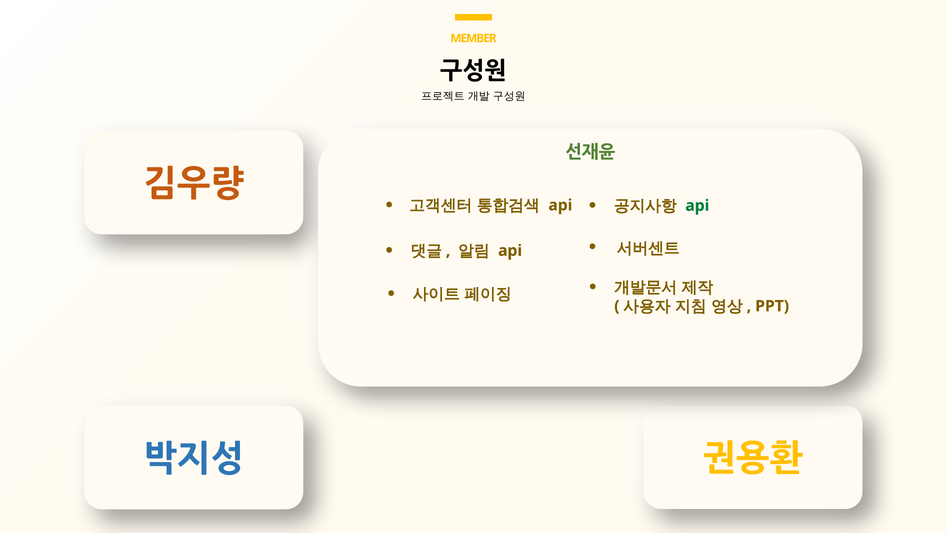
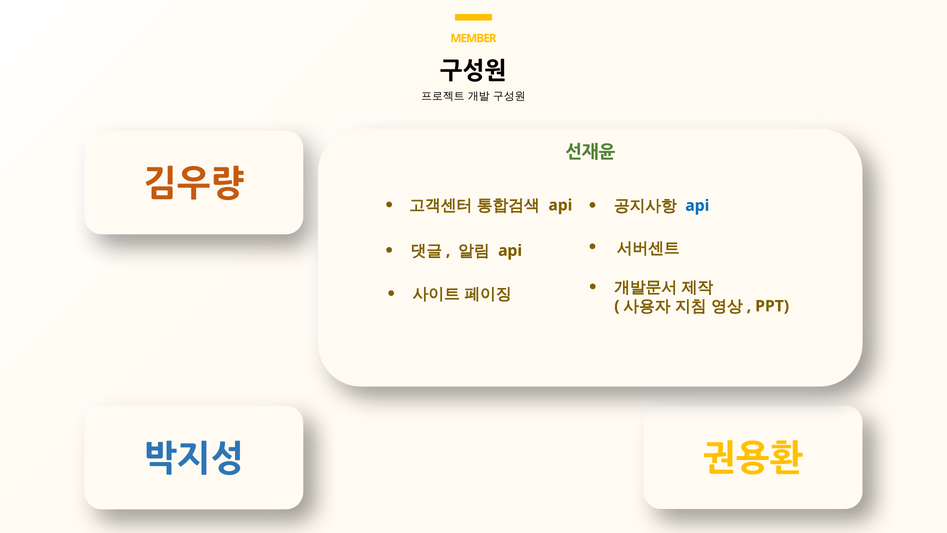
api colour: green -> blue (697, 206)
